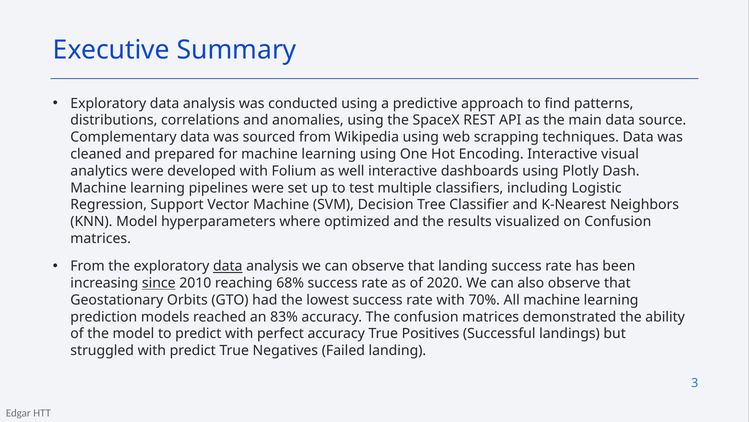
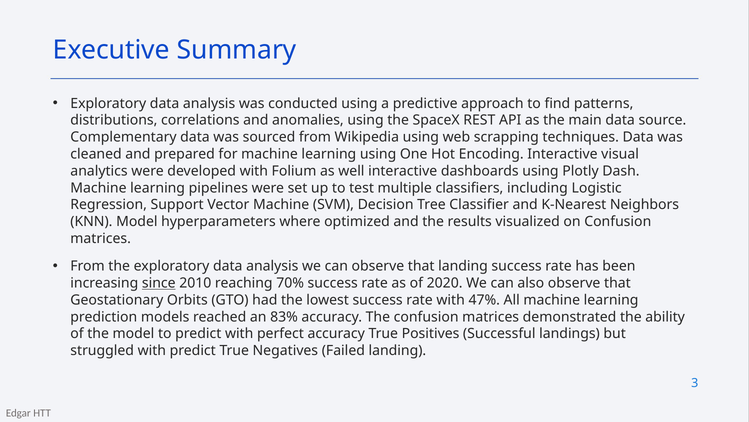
data underline: present -> none (228, 266)
68%: 68% -> 70% (290, 283)
70%: 70% -> 47% (484, 300)
